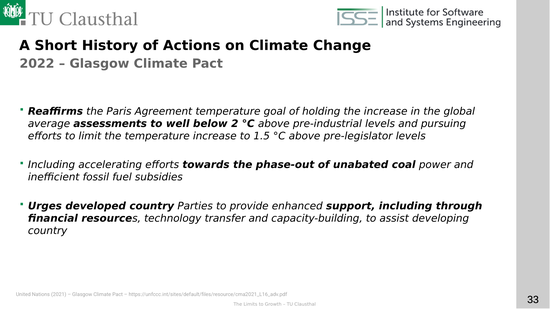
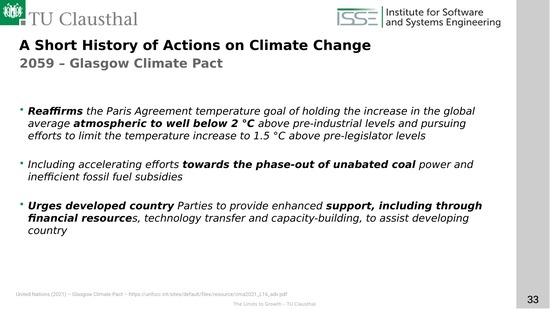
2022: 2022 -> 2059 (37, 64)
assessments: assessments -> atmospheric (110, 124)
